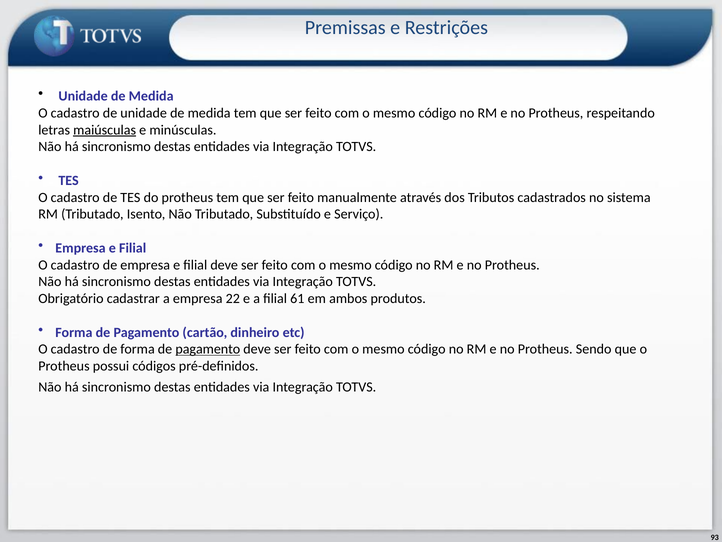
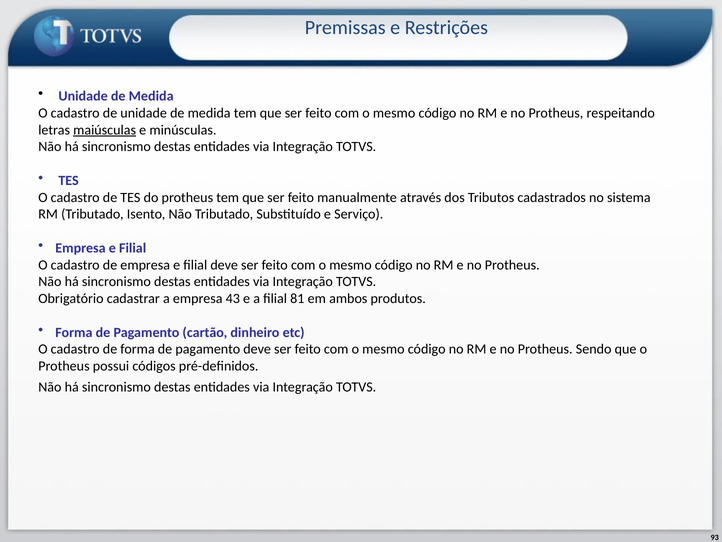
22: 22 -> 43 (233, 298)
61: 61 -> 81 (297, 298)
pagamento underline: present -> none (208, 349)
